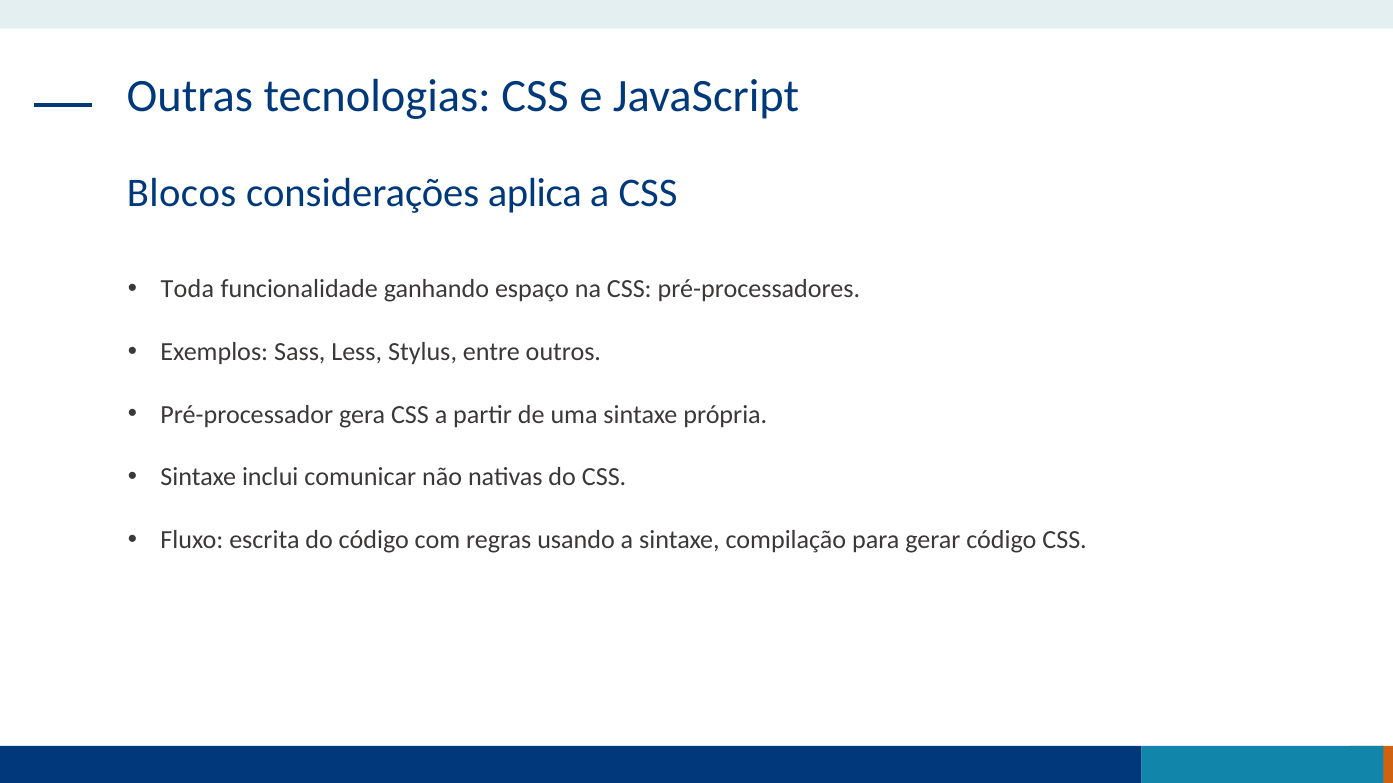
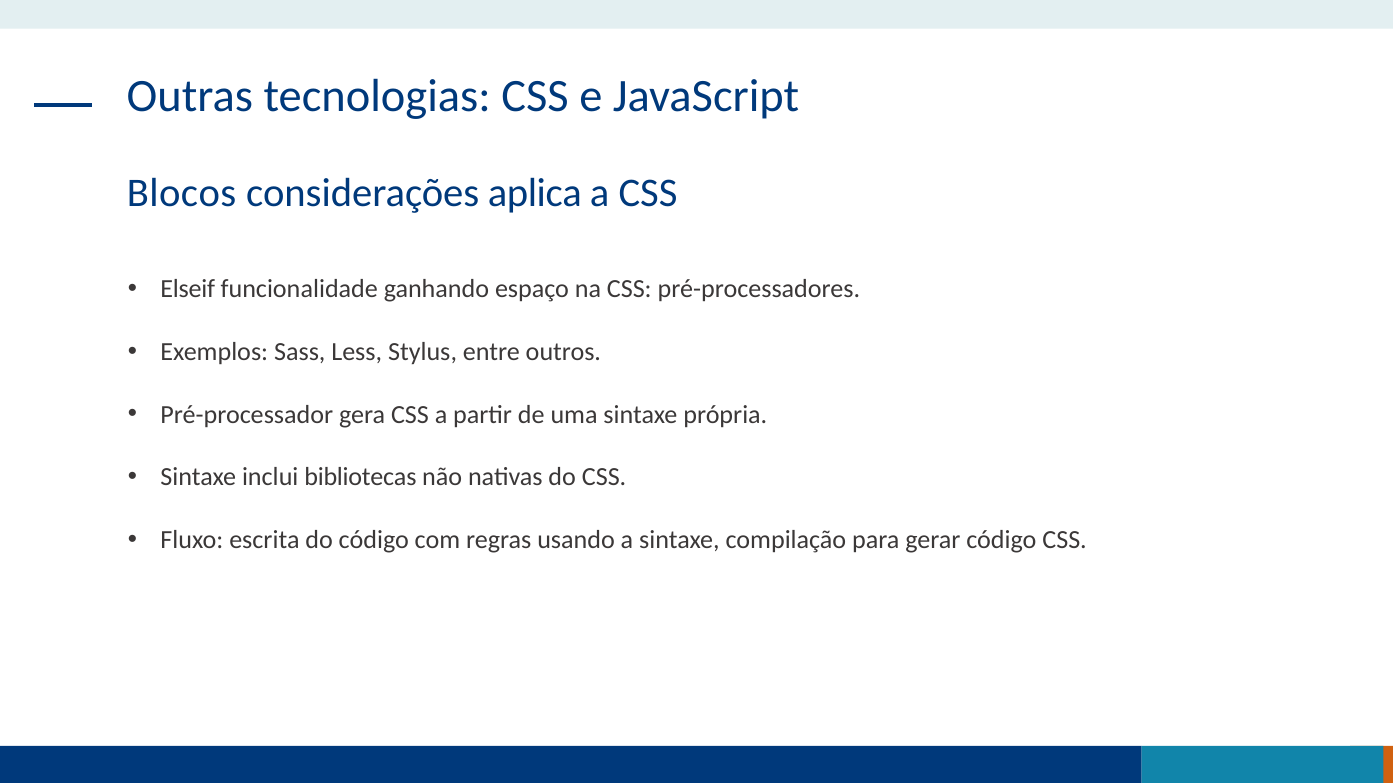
Toda: Toda -> Elseif (188, 289)
comunicar: comunicar -> bibliotecas (360, 478)
